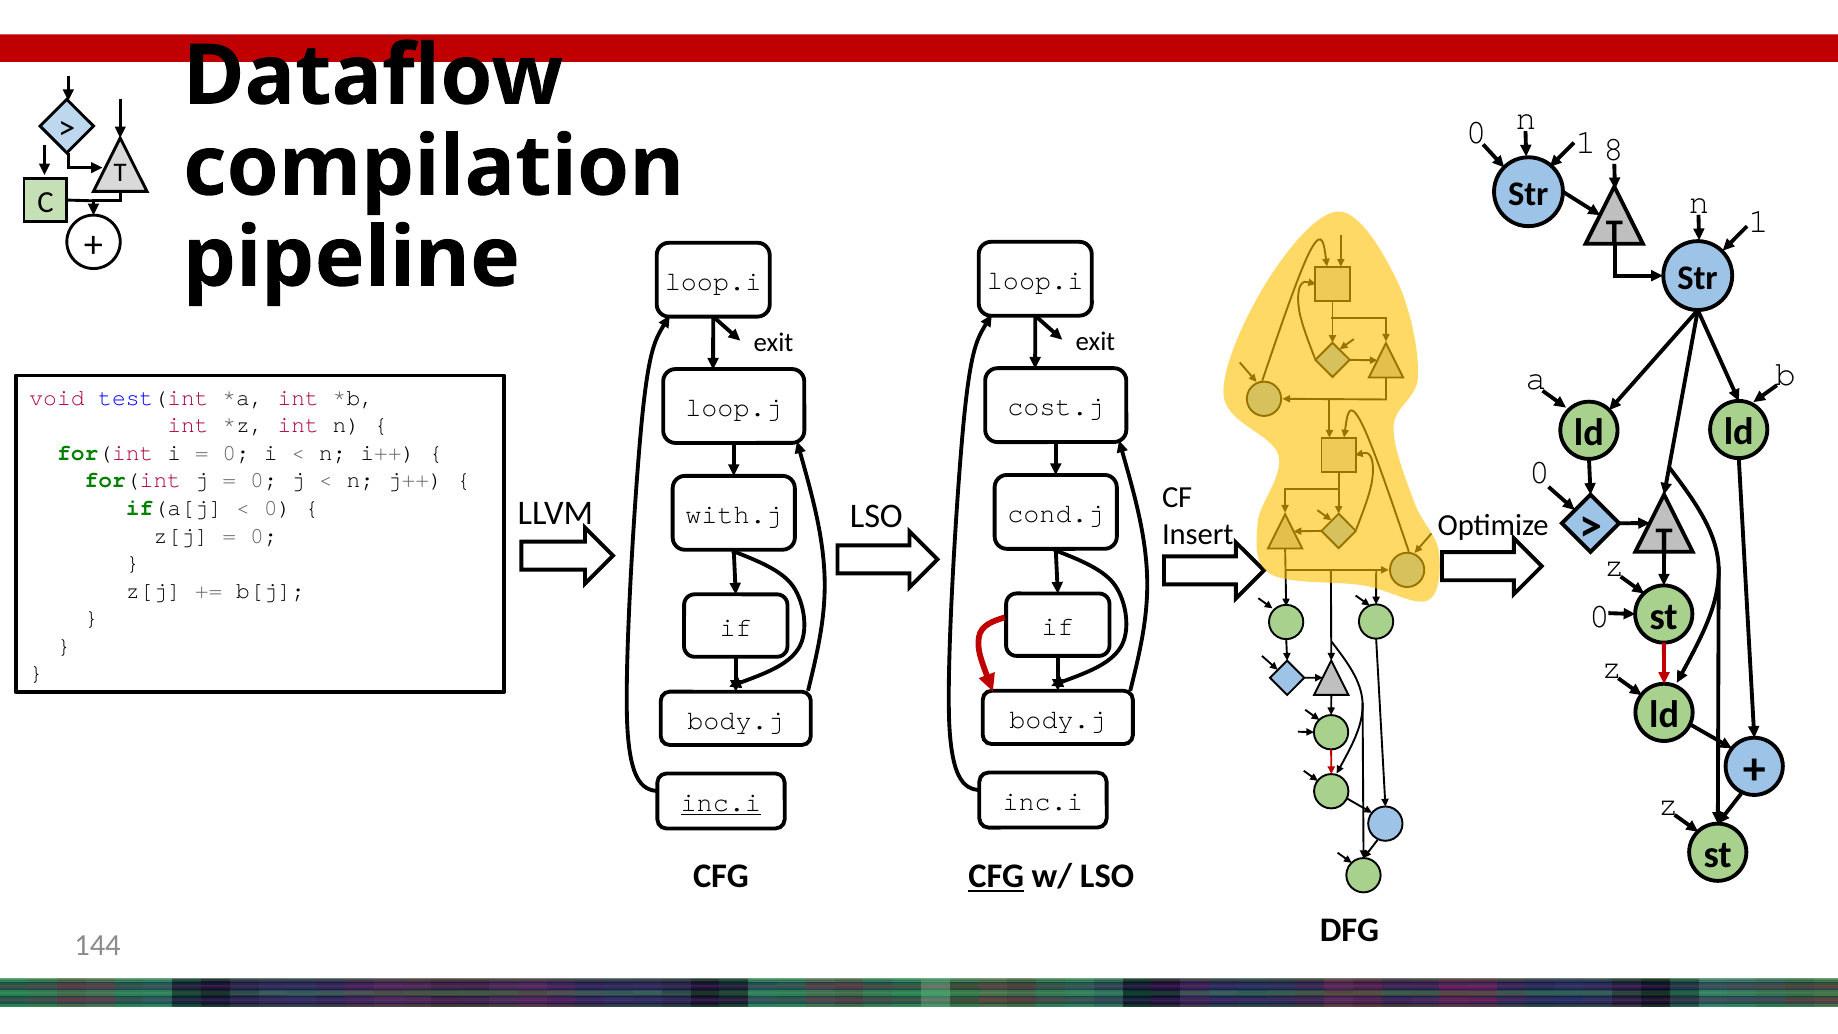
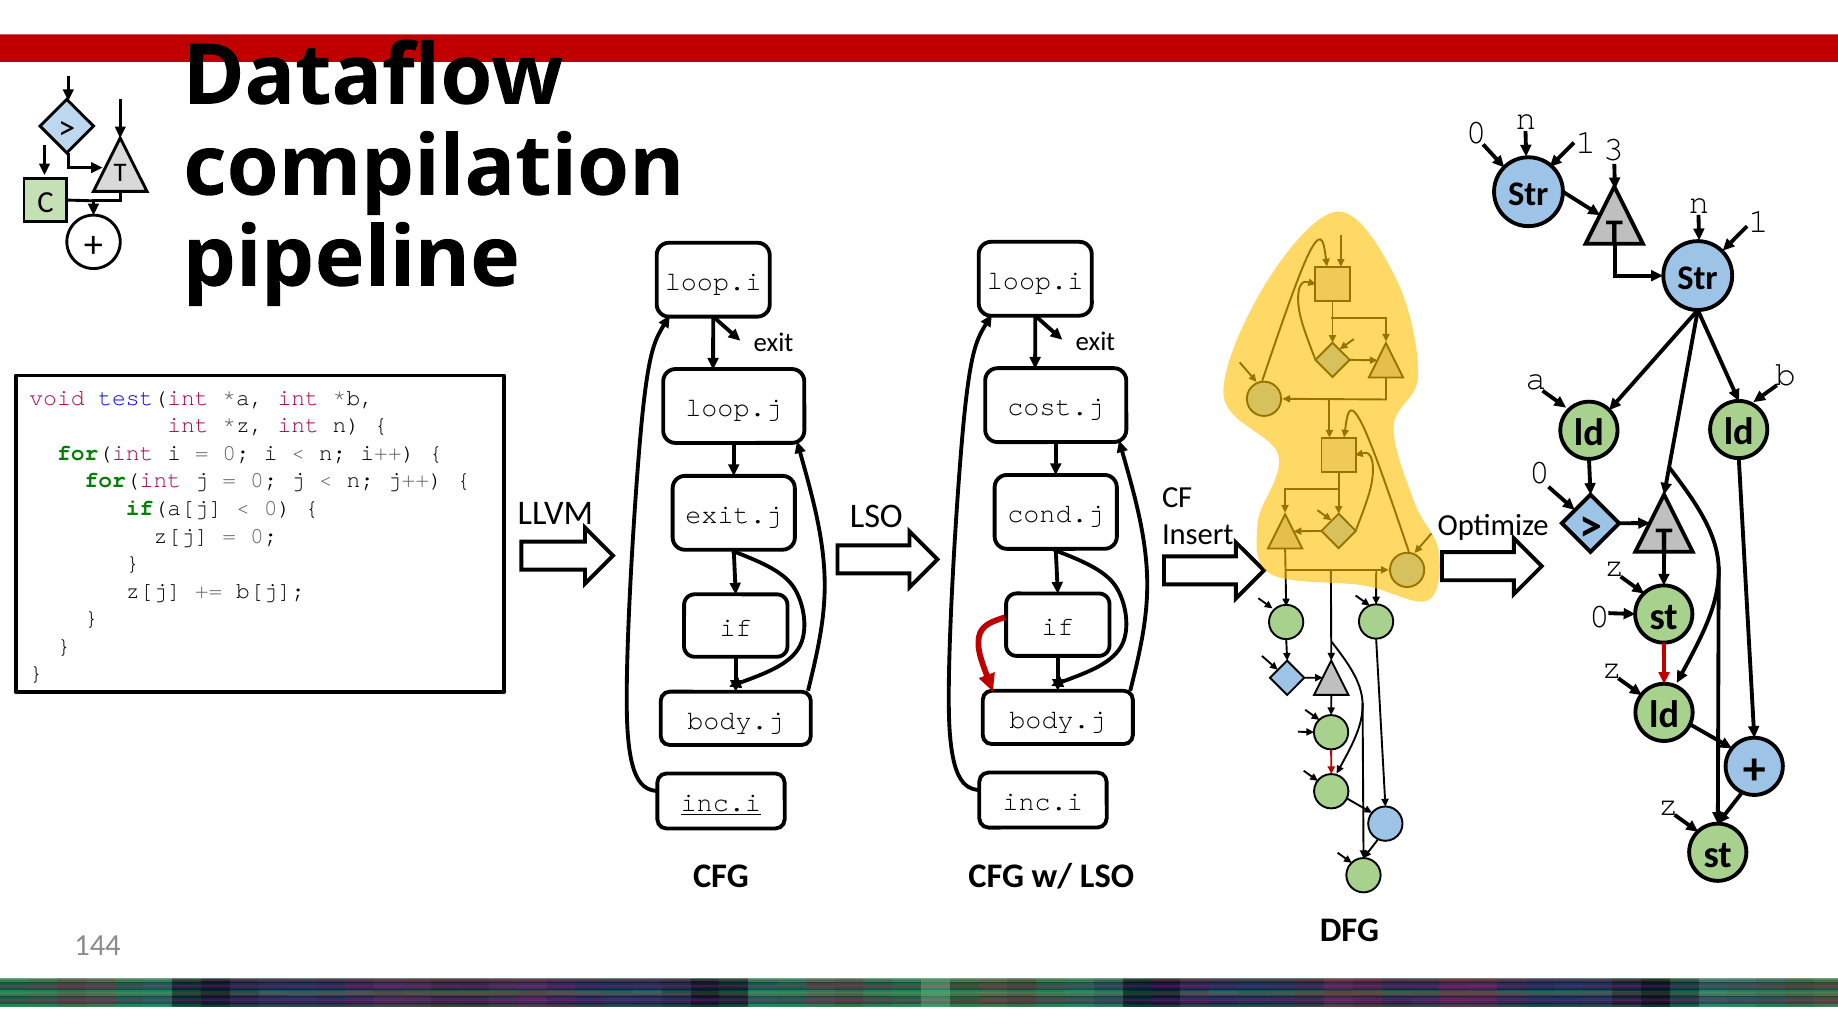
8: 8 -> 3 (1613, 149)
with.j: with.j -> exit.j (734, 515)
CFG underline: present -> none (996, 876)
